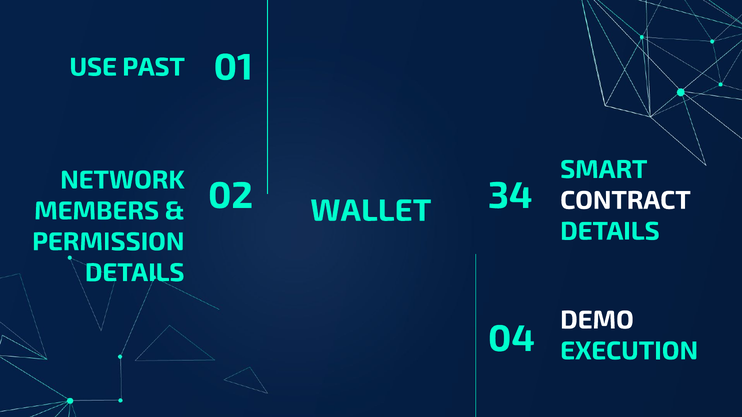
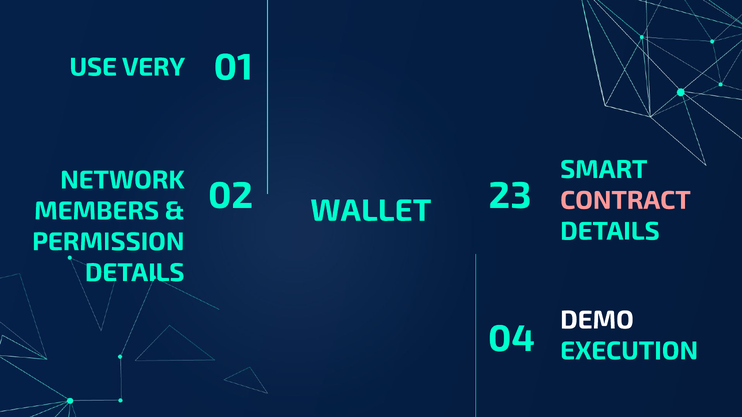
PAST: PAST -> VERY (154, 67)
34: 34 -> 23 (510, 196)
CONTRACT colour: white -> pink (625, 201)
